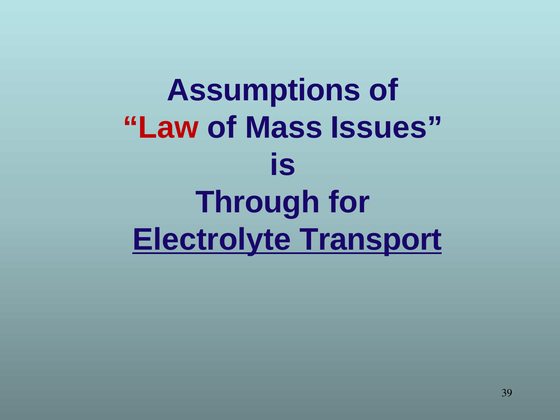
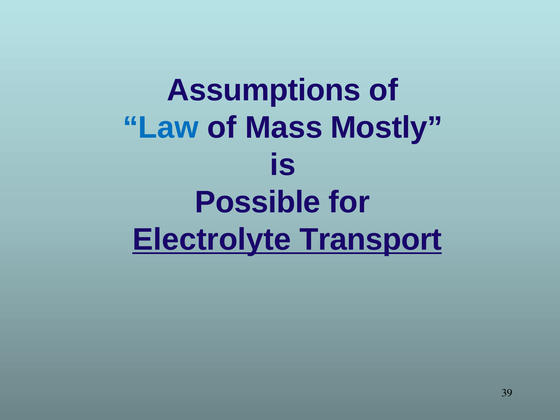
Law colour: red -> blue (161, 128)
Issues: Issues -> Mostly (387, 128)
Through: Through -> Possible (258, 202)
